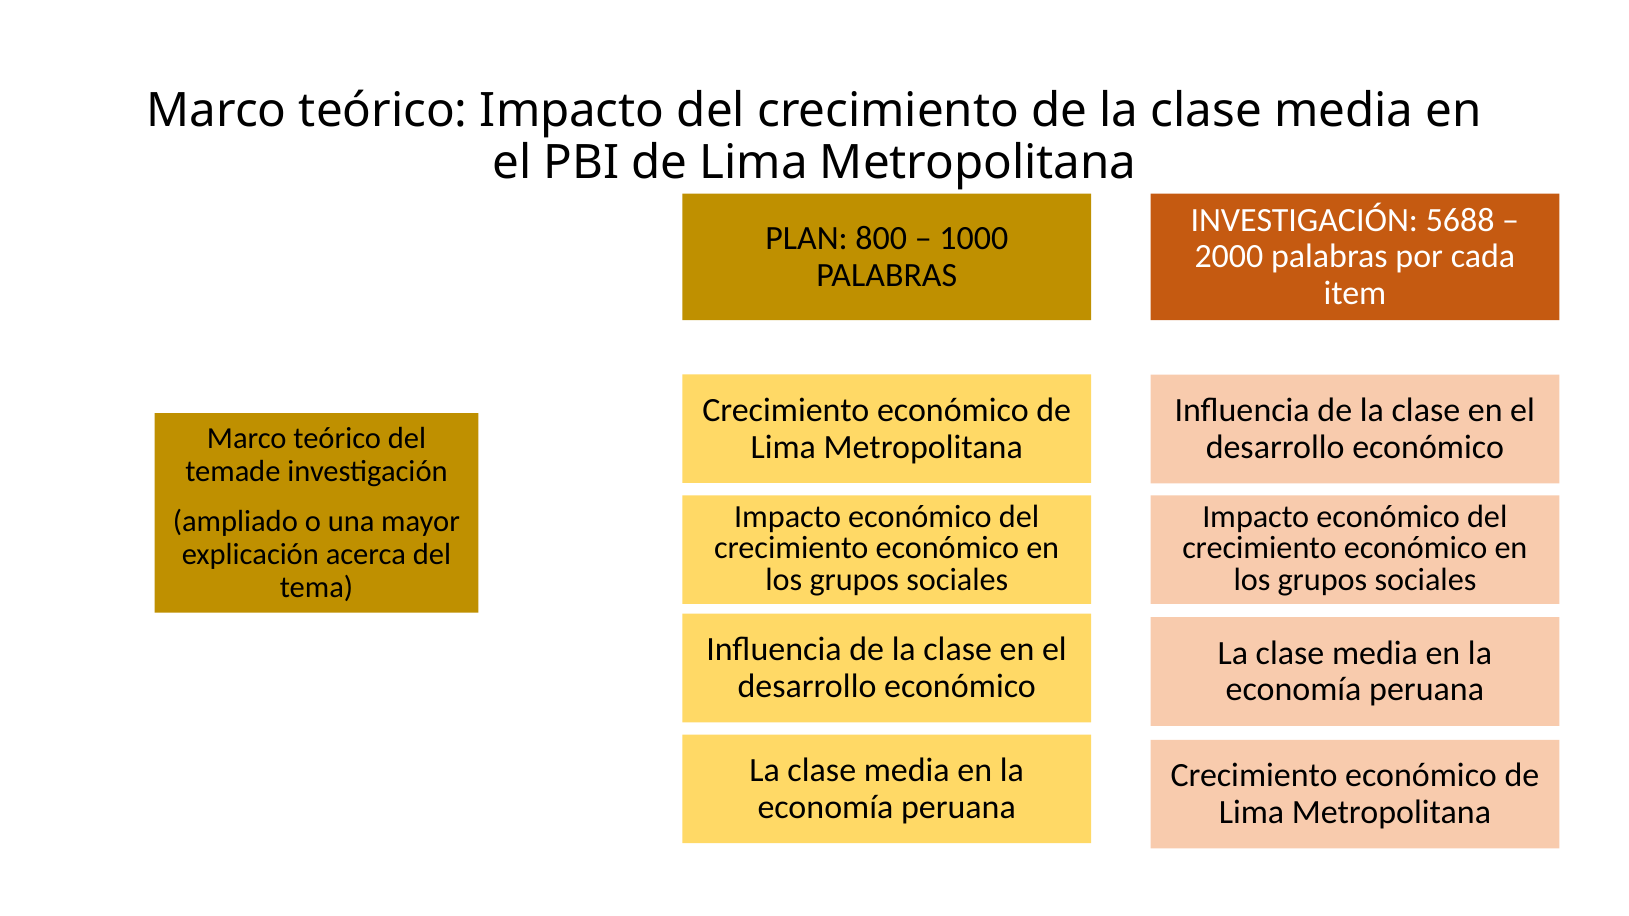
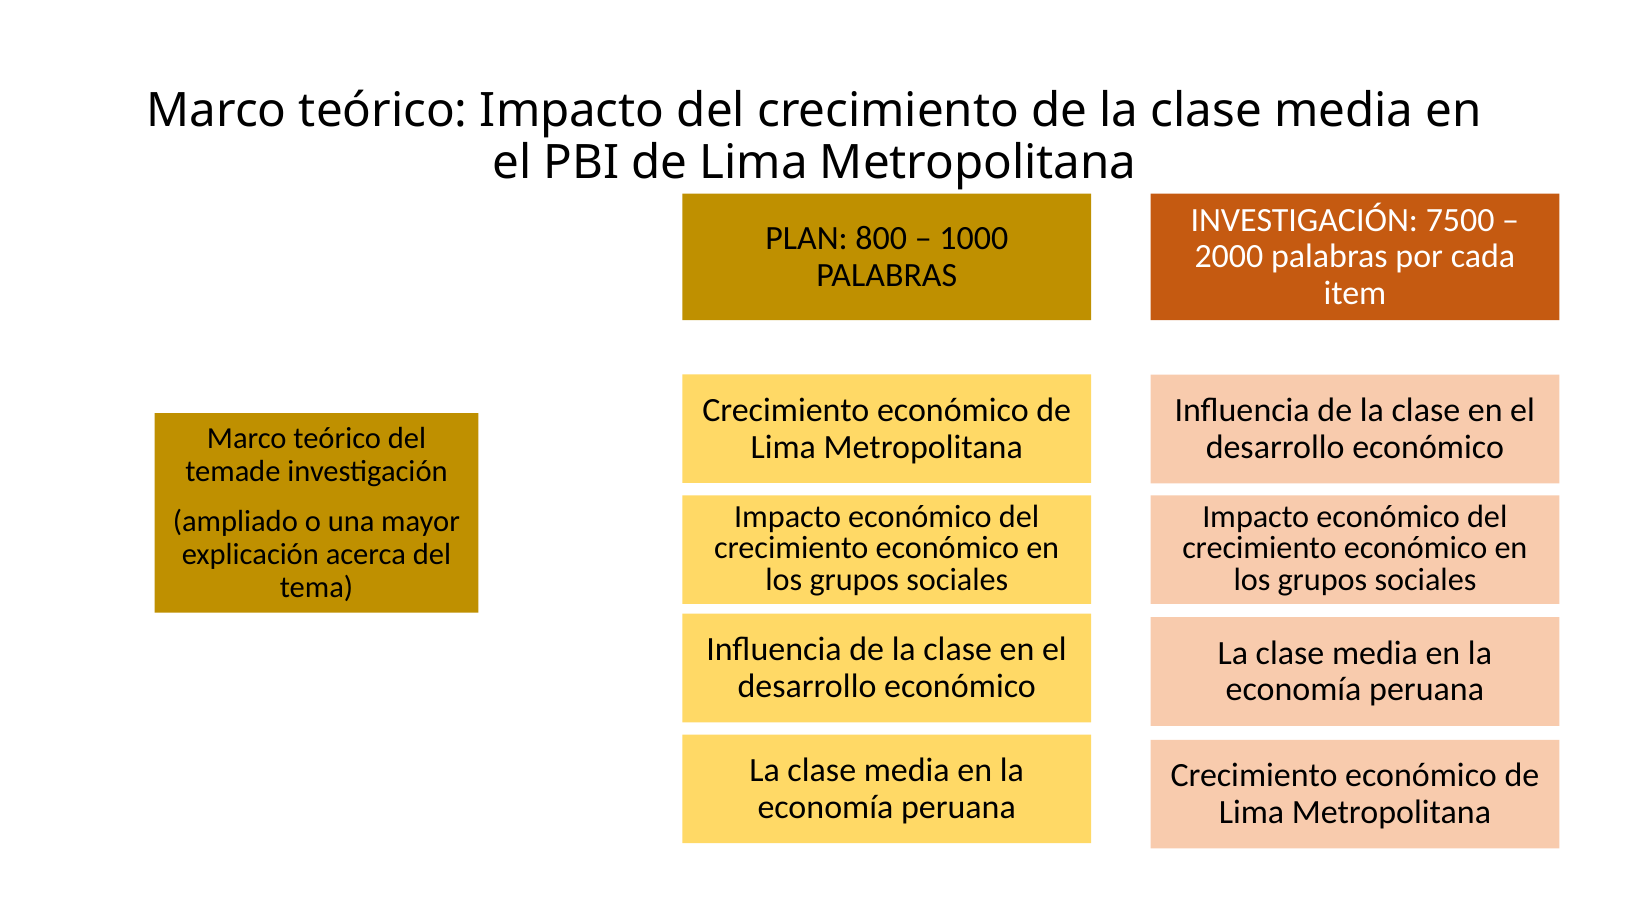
5688: 5688 -> 7500 (1460, 220)
